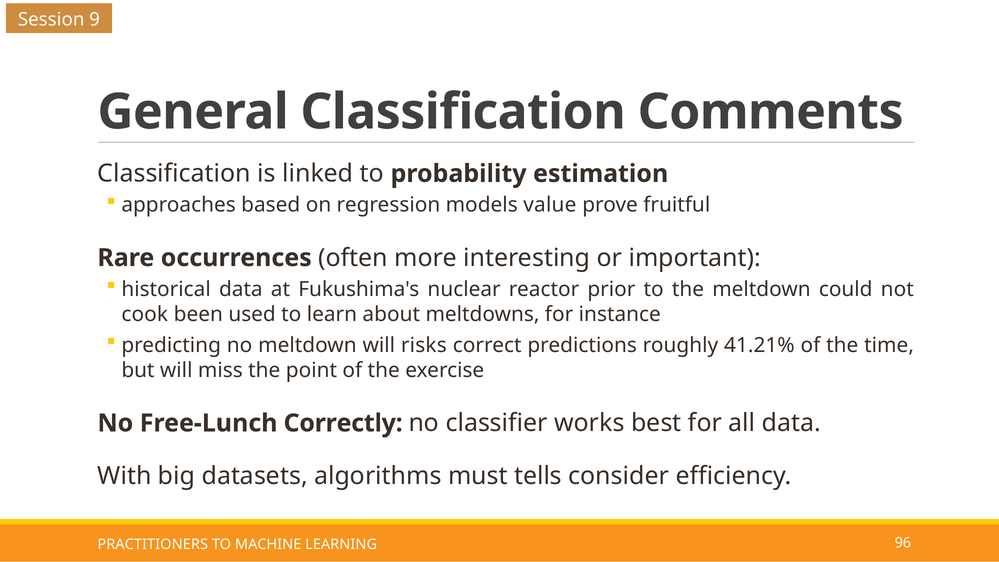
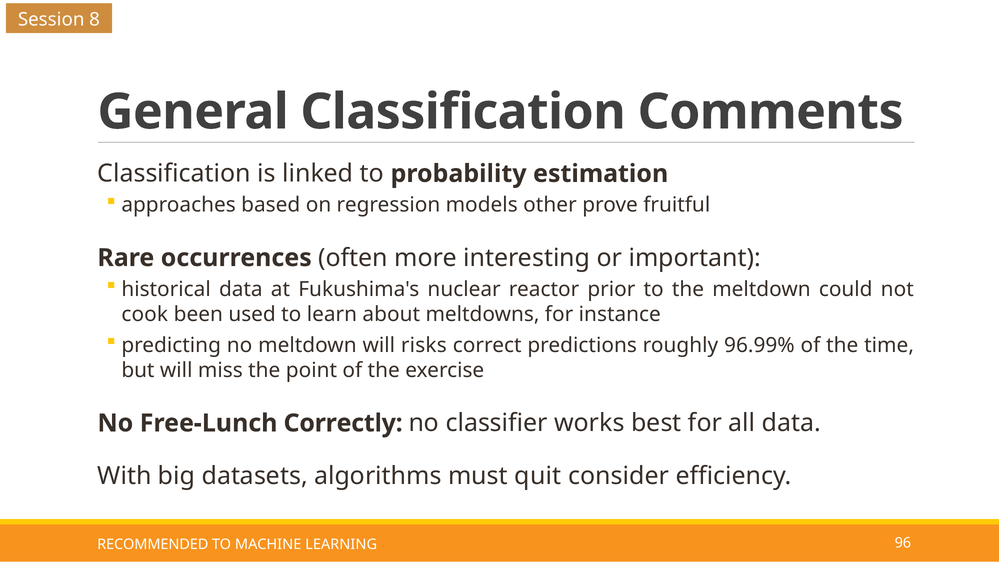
9: 9 -> 8 (95, 19)
value: value -> other (550, 205)
41.21%: 41.21% -> 96.99% (759, 345)
tells: tells -> quit (538, 476)
PRACTITIONERS: PRACTITIONERS -> RECOMMENDED (153, 544)
